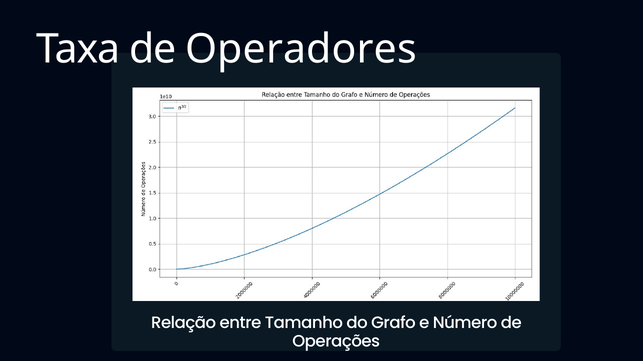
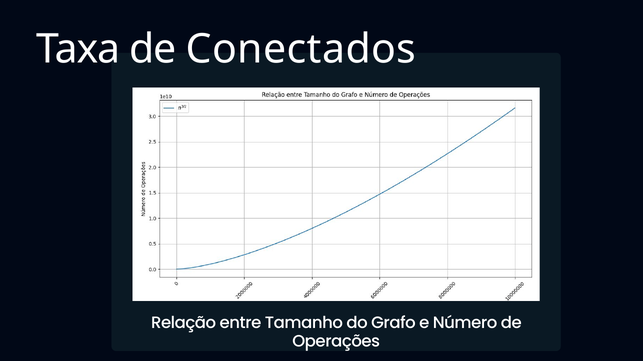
Operadores: Operadores -> Conectados (301, 49)
